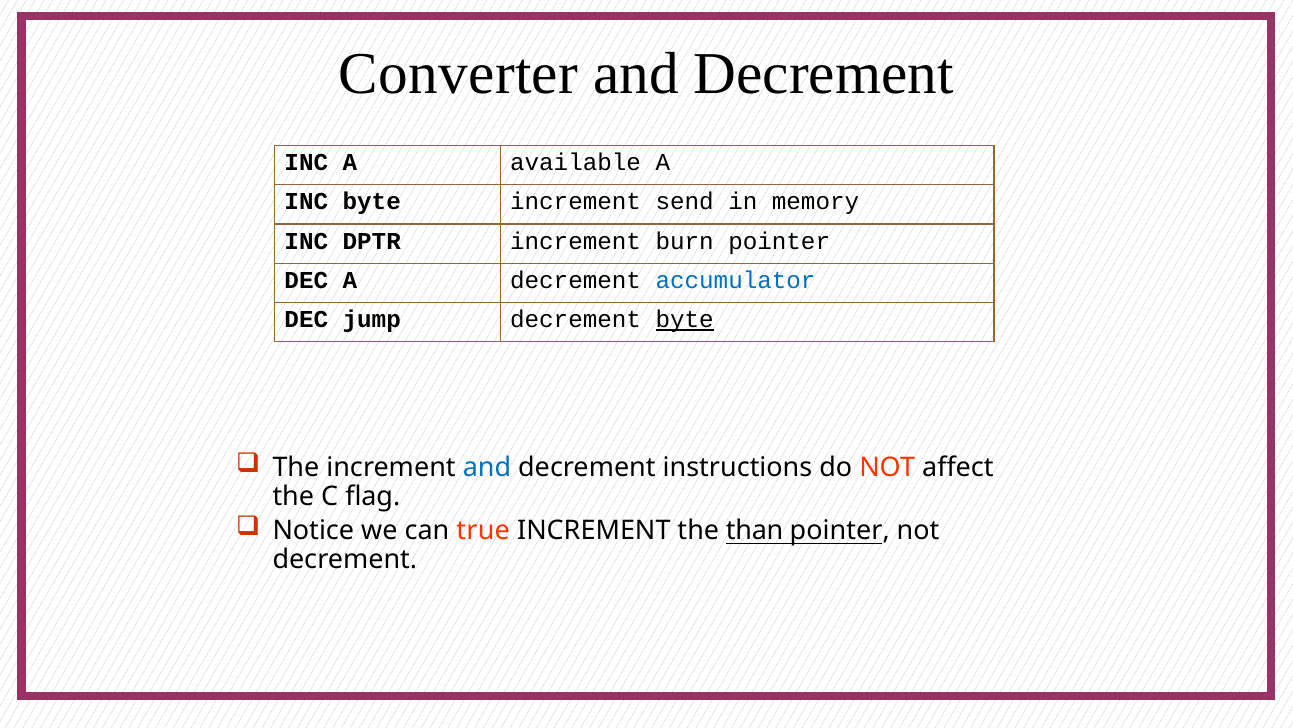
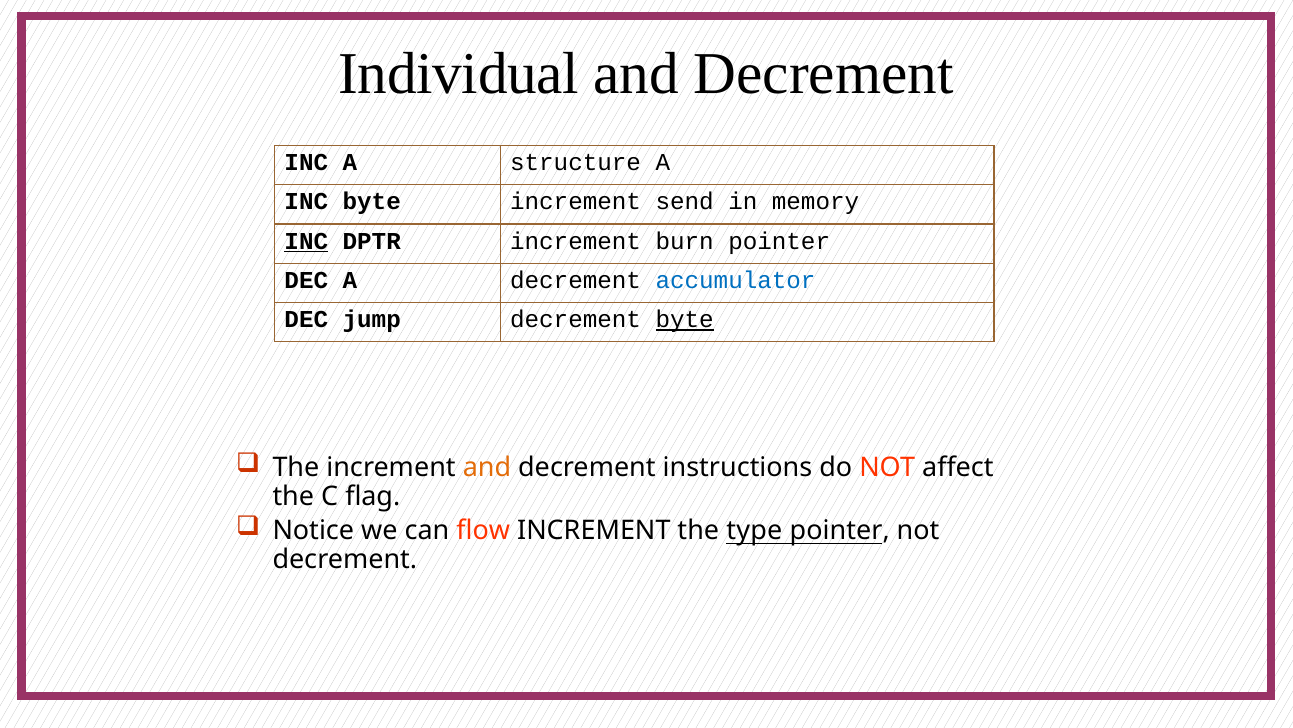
Converter: Converter -> Individual (459, 74)
available: available -> structure (576, 163)
INC underline: none -> present (306, 241)
and colour: blue -> orange (487, 467)
true: true -> flow (483, 530)
than: than -> type (754, 530)
